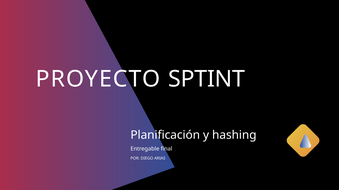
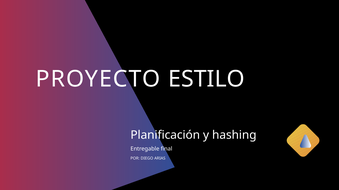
SPTINT: SPTINT -> ESTILO (206, 79)
